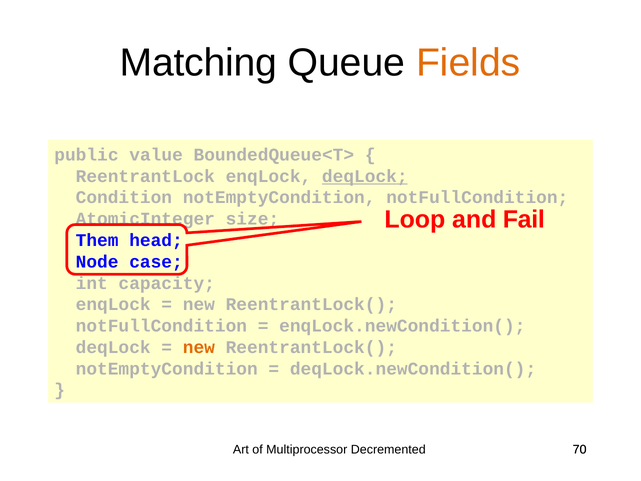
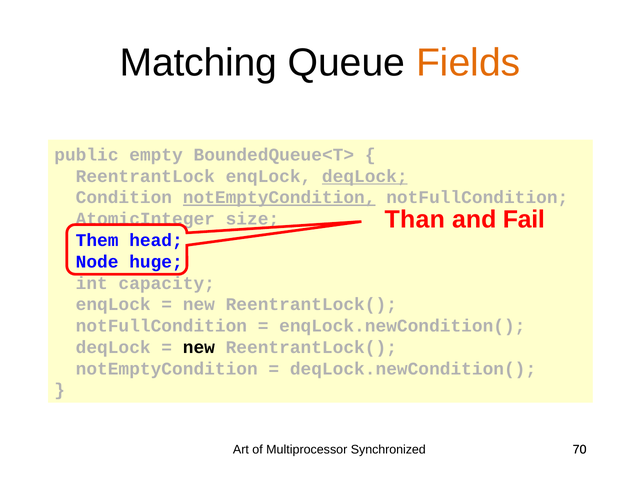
value: value -> empty (156, 155)
notEmptyCondition underline: none -> present (279, 197)
Loop: Loop -> Than (415, 219)
case: case -> huge (156, 262)
new colour: orange -> black (199, 347)
Decremented: Decremented -> Synchronized (388, 450)
